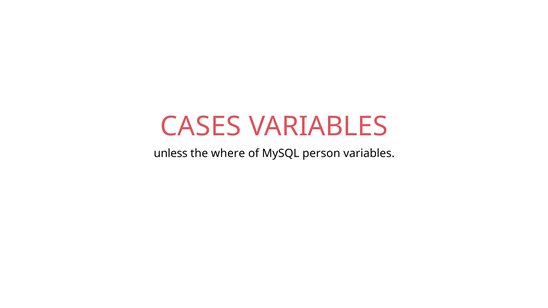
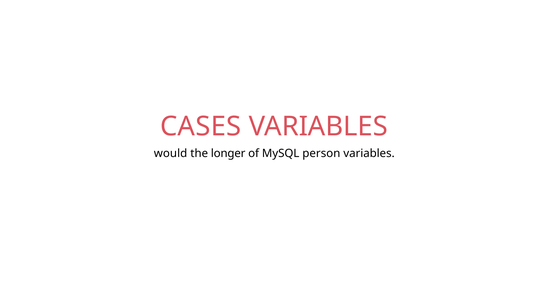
unless: unless -> would (171, 154)
where: where -> longer (228, 154)
